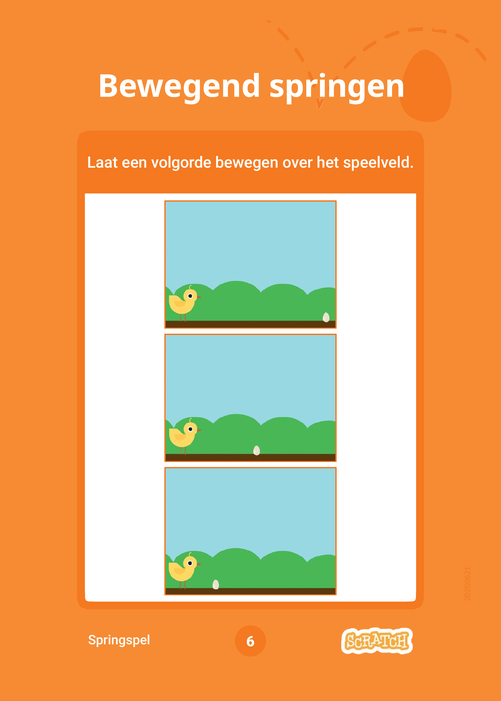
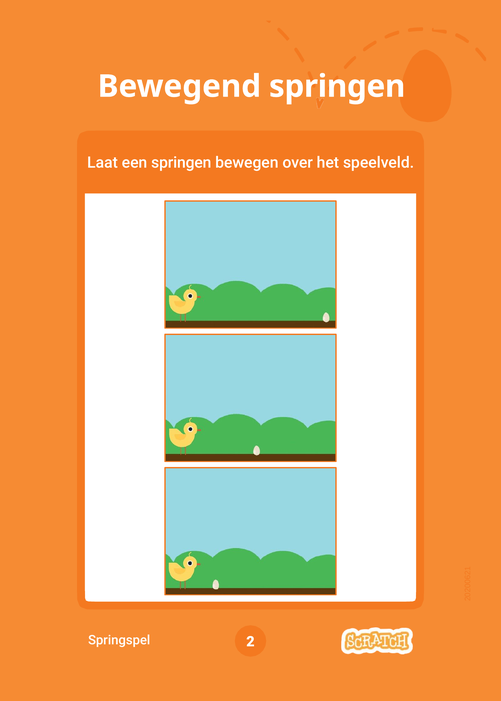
een volgorde: volgorde -> springen (181, 163)
Springspel 6: 6 -> 2 (250, 642)
